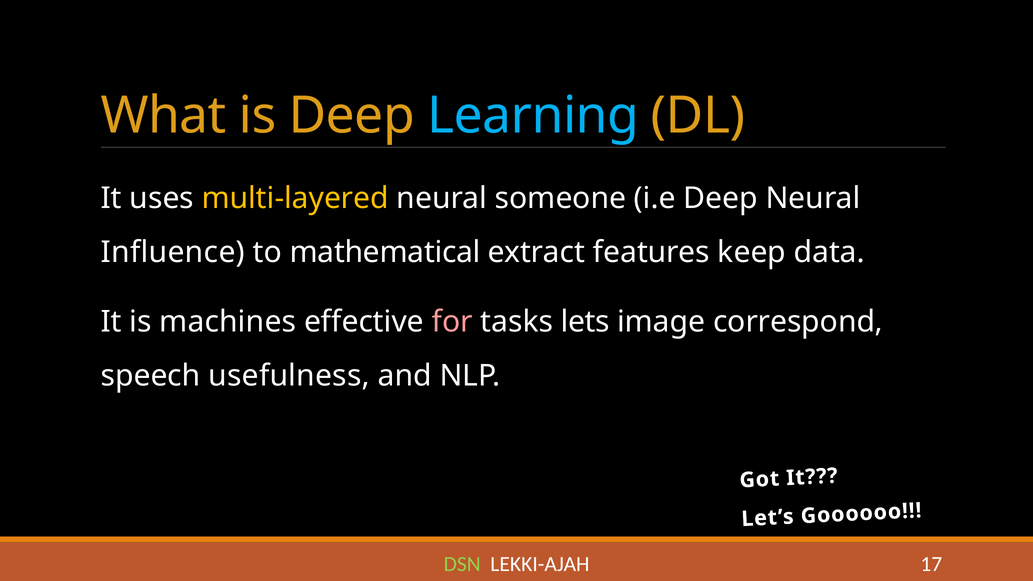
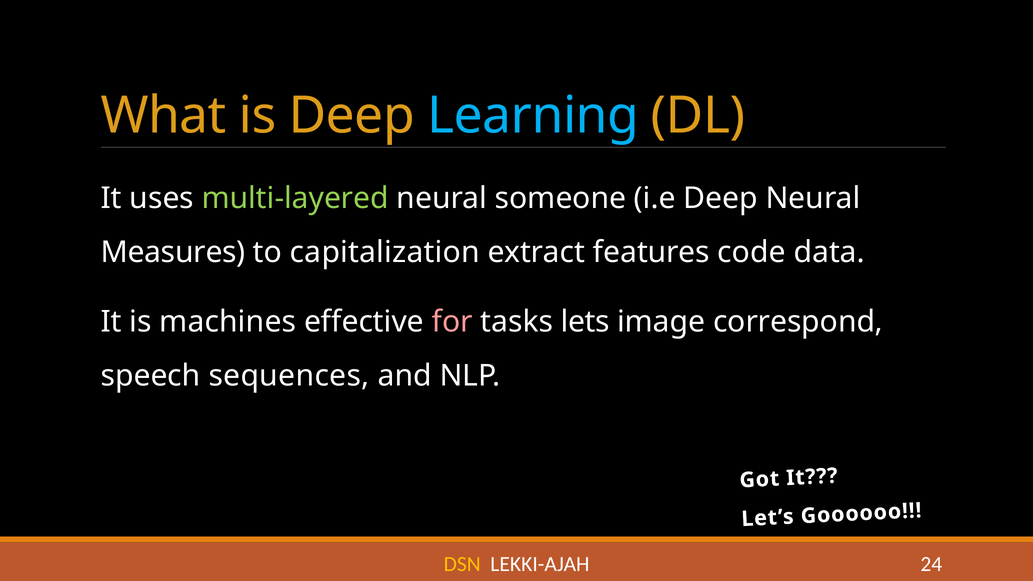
multi-layered colour: yellow -> light green (295, 198)
Influence: Influence -> Measures (173, 253)
mathematical: mathematical -> capitalization (385, 253)
keep: keep -> code (752, 253)
usefulness: usefulness -> sequences (289, 376)
DSN colour: light green -> yellow (462, 564)
17: 17 -> 24 (931, 564)
